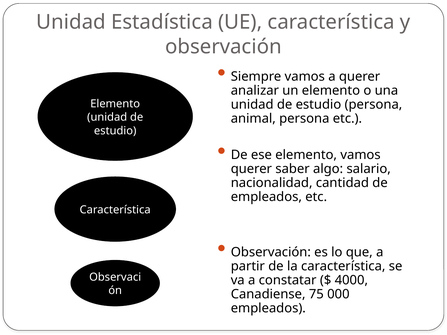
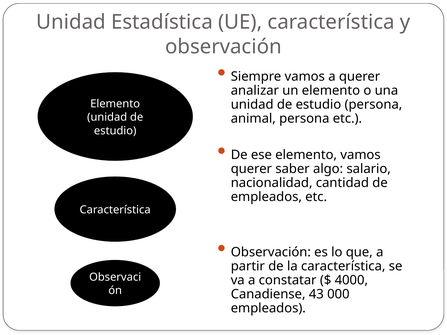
75: 75 -> 43 (316, 294)
